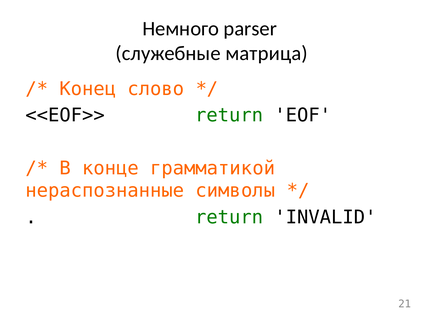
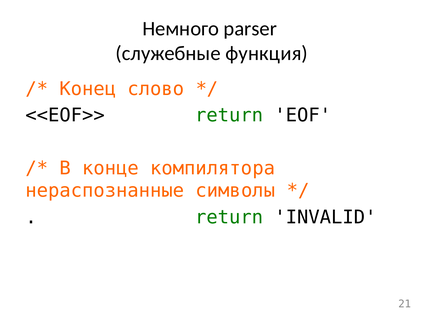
матрица: матрица -> функция (267, 53)
грамматикой: грамматикой -> компилятора (213, 168)
